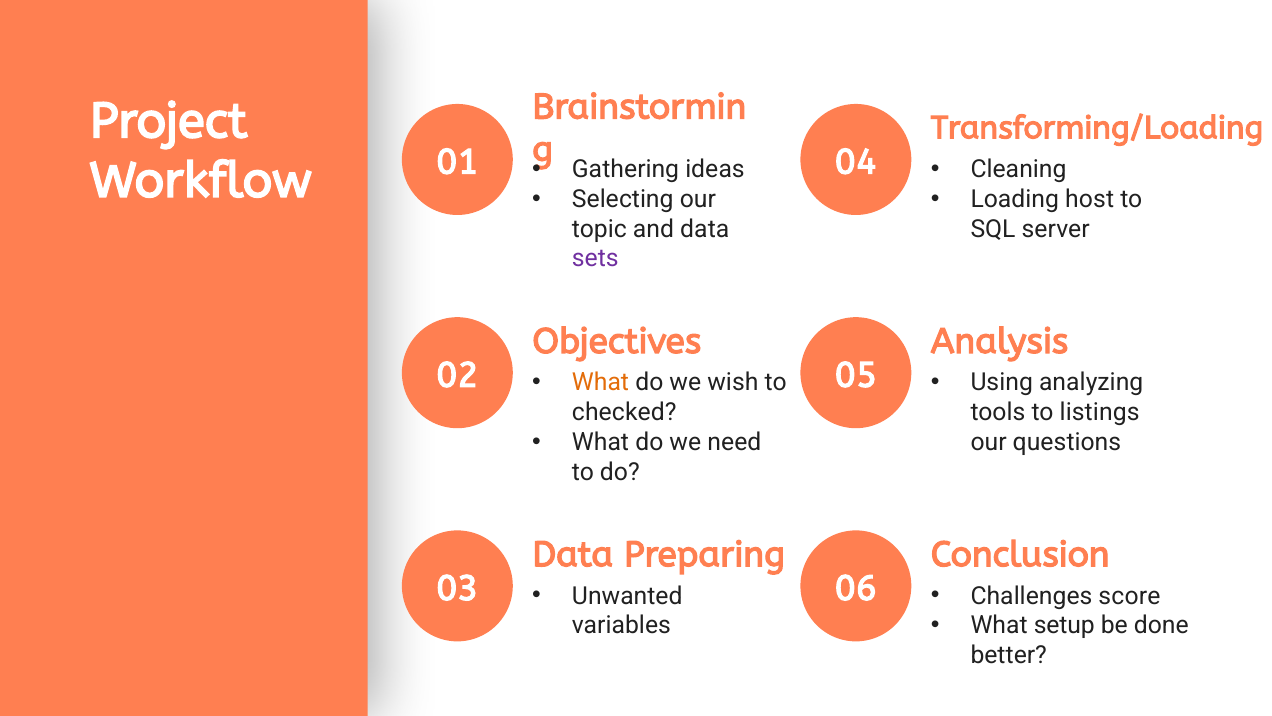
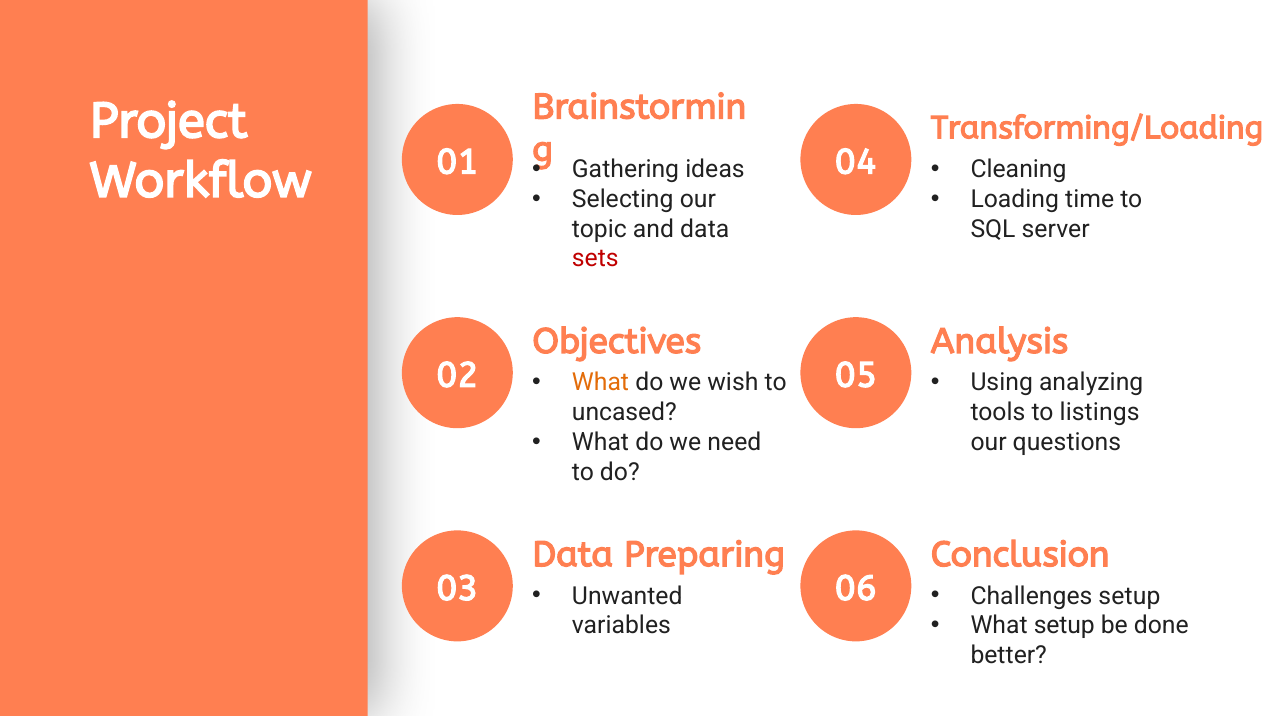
host: host -> time (1090, 199)
sets colour: purple -> red (595, 259)
checked: checked -> uncased (624, 412)
Challenges score: score -> setup (1129, 595)
